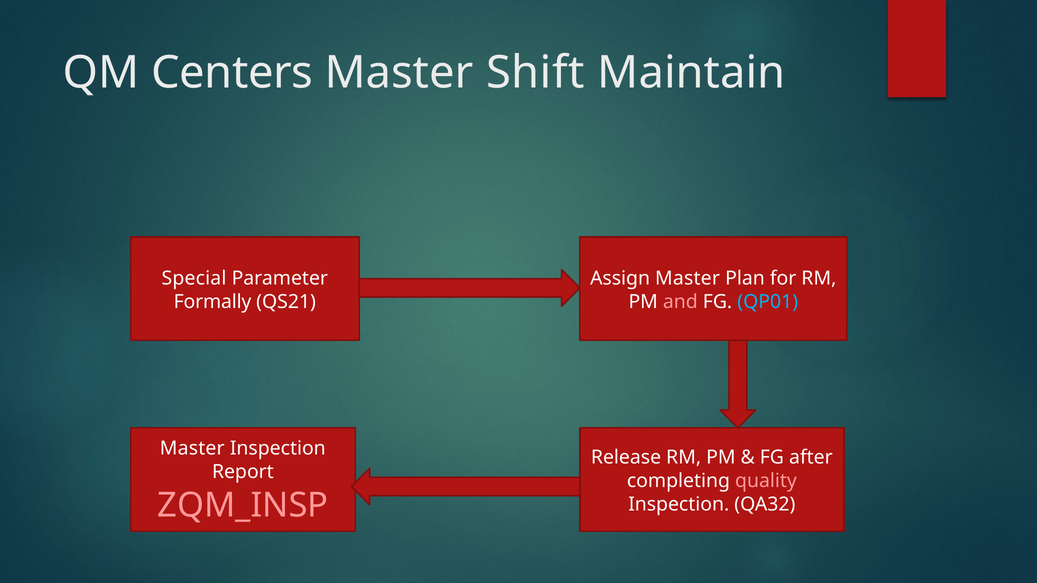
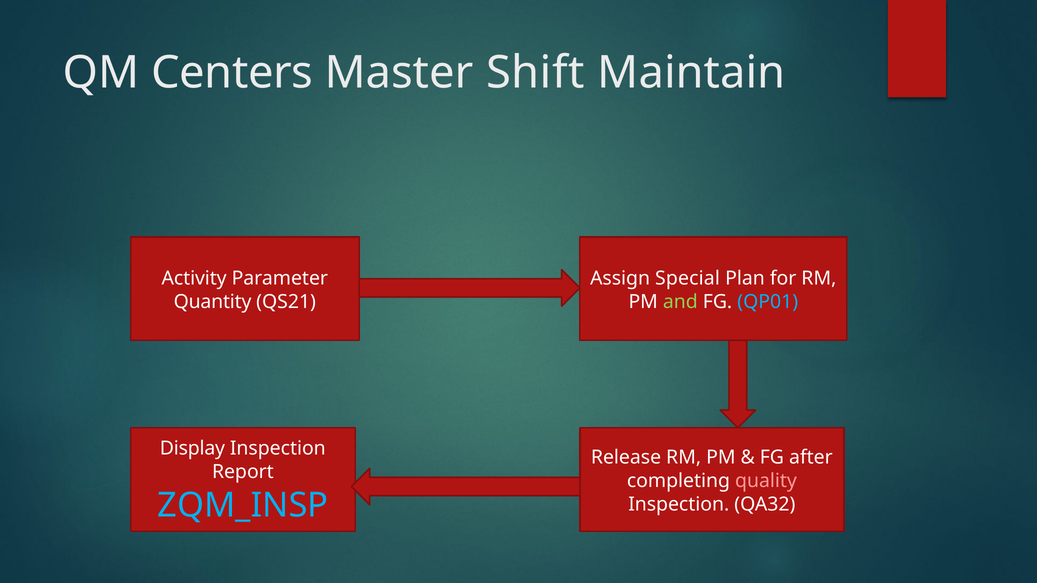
Special: Special -> Activity (194, 279)
Assign Master: Master -> Special (688, 279)
Formally: Formally -> Quantity (213, 302)
and colour: pink -> light green (680, 302)
Master: Master -> Display (192, 449)
ZQM_INSP colour: pink -> light blue (243, 506)
